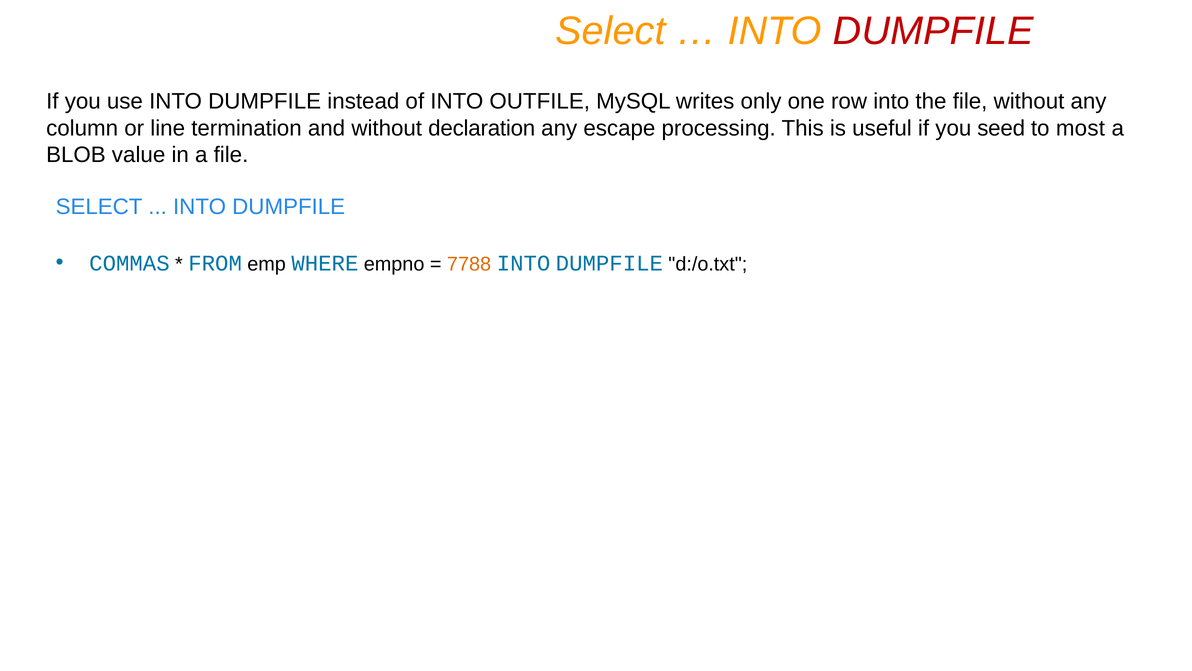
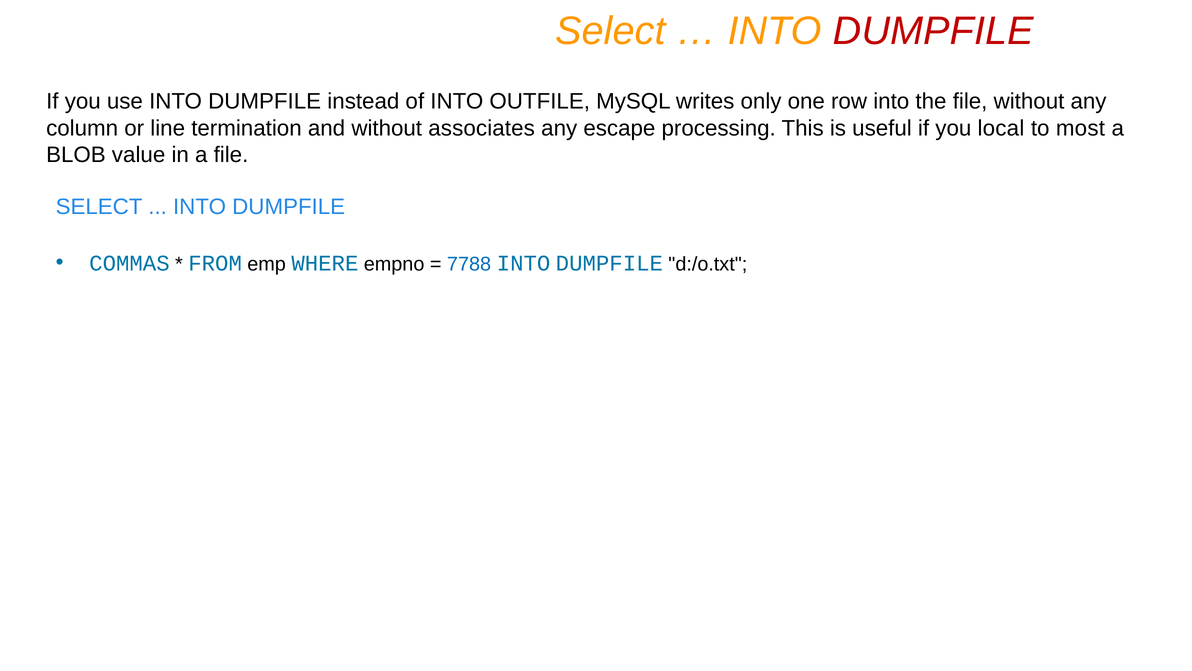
declaration: declaration -> associates (482, 128)
seed: seed -> local (1001, 128)
7788 colour: orange -> blue (469, 264)
